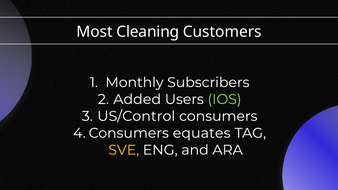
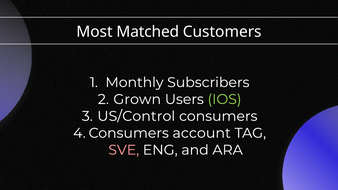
Cleaning: Cleaning -> Matched (148, 32)
Added: Added -> Grown (137, 99)
equates: equates -> account (202, 133)
SVE colour: yellow -> pink (124, 150)
